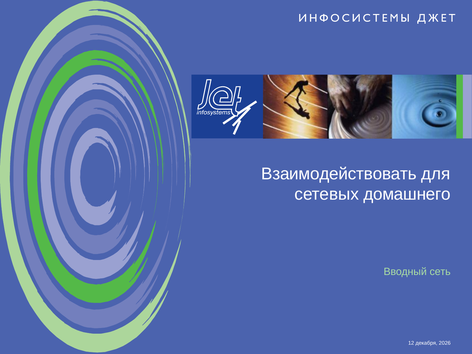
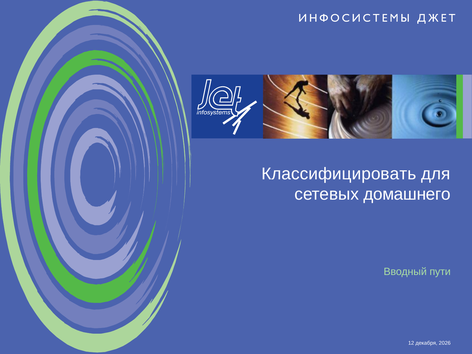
Взаимодействовать: Взаимодействовать -> Классифицировать (339, 174)
сеть: сеть -> пути (440, 272)
